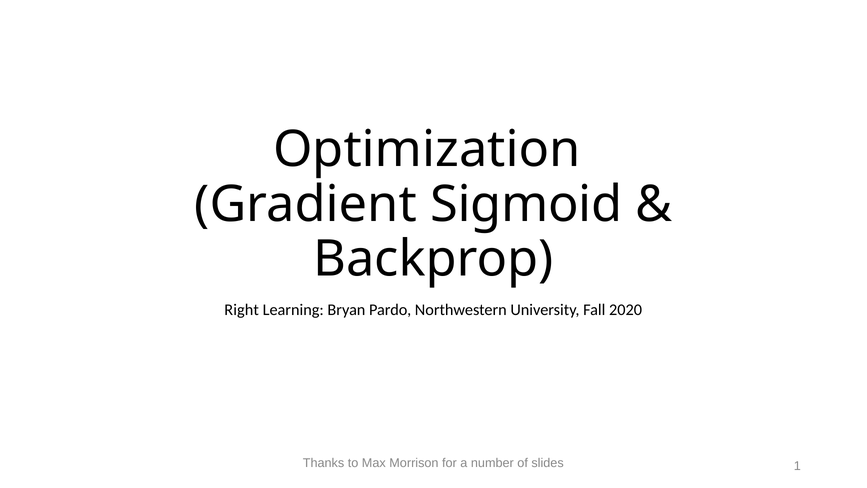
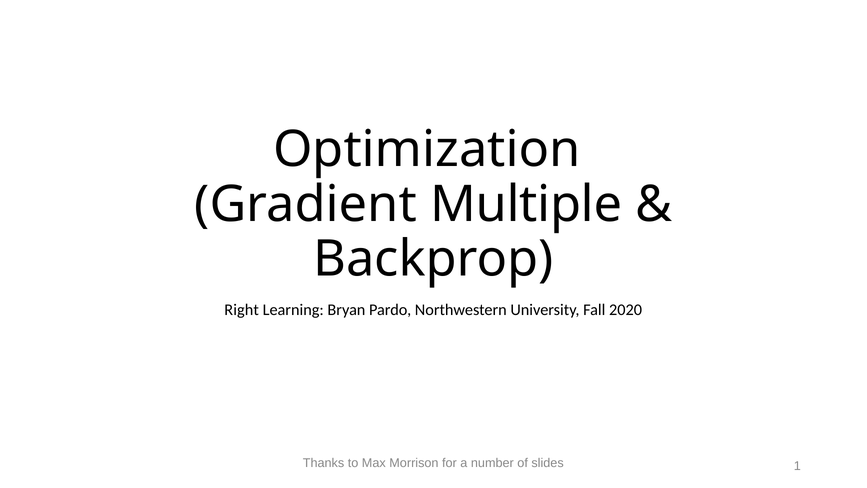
Sigmoid: Sigmoid -> Multiple (526, 204)
